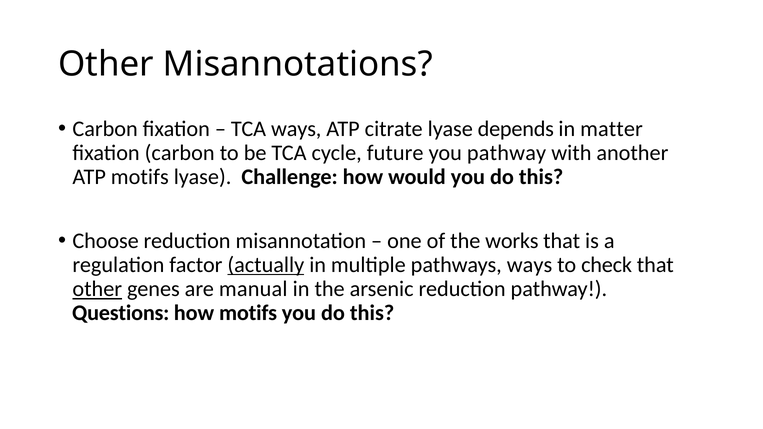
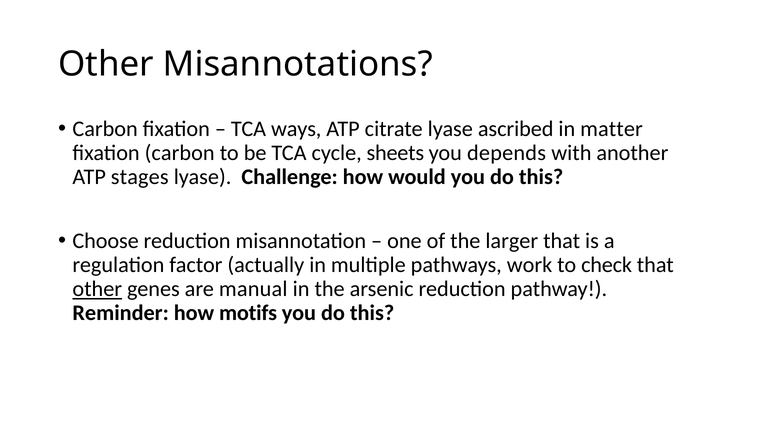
depends: depends -> ascribed (516, 129)
future: future -> sheets (395, 153)
you pathway: pathway -> depends (507, 153)
ATP motifs: motifs -> stages (140, 177)
works: works -> larger (512, 241)
actually underline: present -> none (266, 265)
pathways ways: ways -> work (530, 265)
Questions: Questions -> Reminder (121, 313)
